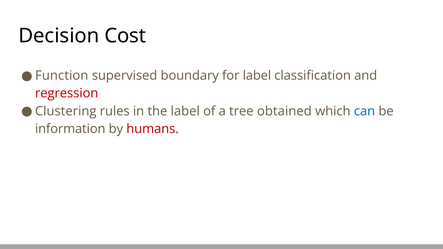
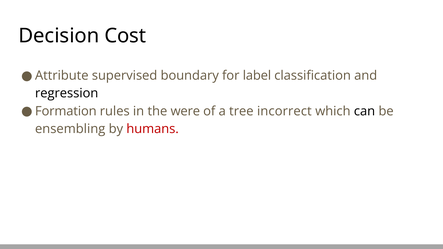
Function: Function -> Attribute (62, 76)
regression colour: red -> black (67, 93)
Clustering: Clustering -> Formation (66, 111)
the label: label -> were (185, 111)
obtained: obtained -> incorrect (284, 111)
can colour: blue -> black (365, 111)
information: information -> ensembling (70, 129)
